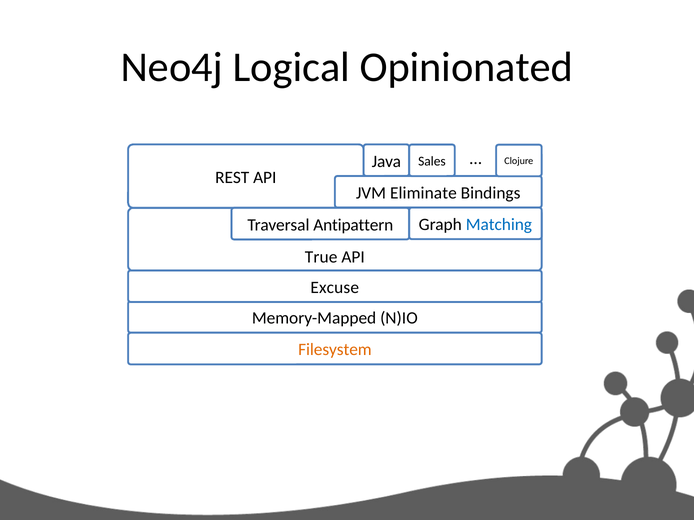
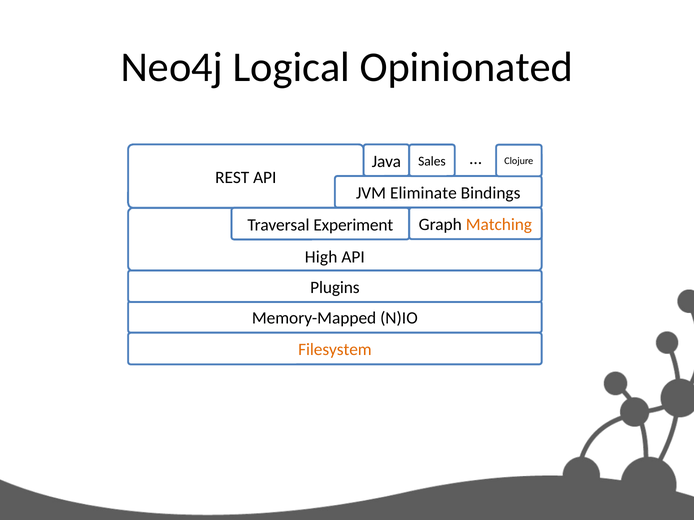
Antipattern: Antipattern -> Experiment (353, 225)
Matching colour: blue -> orange (499, 225)
True: True -> High (321, 257)
Excuse: Excuse -> Plugins (335, 288)
